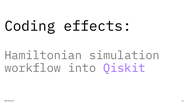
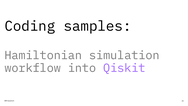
effects: effects -> samples (97, 26)
